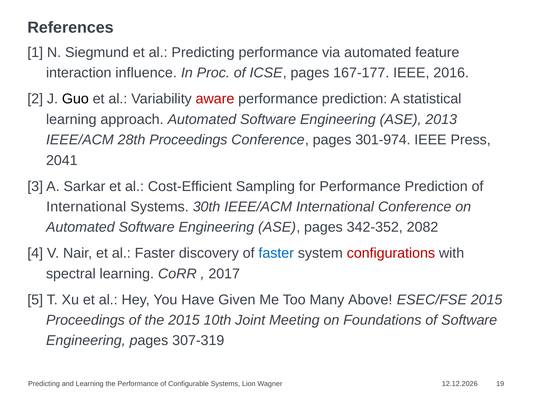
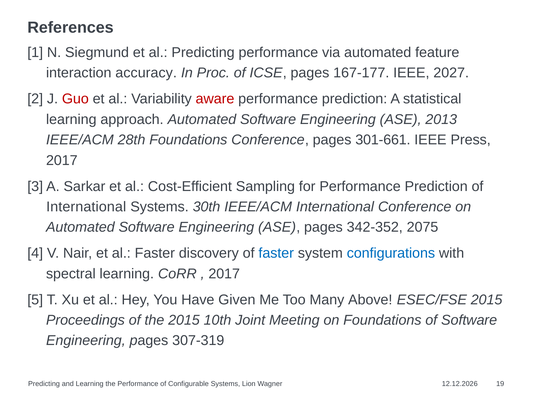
influence: influence -> accuracy (146, 73)
2016: 2016 -> 2027 (451, 73)
Guo colour: black -> red (75, 99)
28th Proceedings: Proceedings -> Foundations (188, 140)
301-974: 301-974 -> 301-661 (383, 140)
2041: 2041 -> 2017 (62, 161)
2082: 2082 -> 2075 (423, 228)
configurations colour: red -> blue (391, 254)
